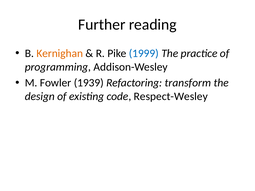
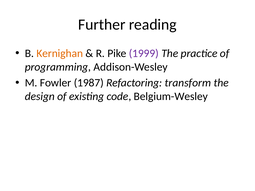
1999 colour: blue -> purple (144, 53)
1939: 1939 -> 1987 (89, 83)
Respect-Wesley: Respect-Wesley -> Belgium-Wesley (171, 97)
